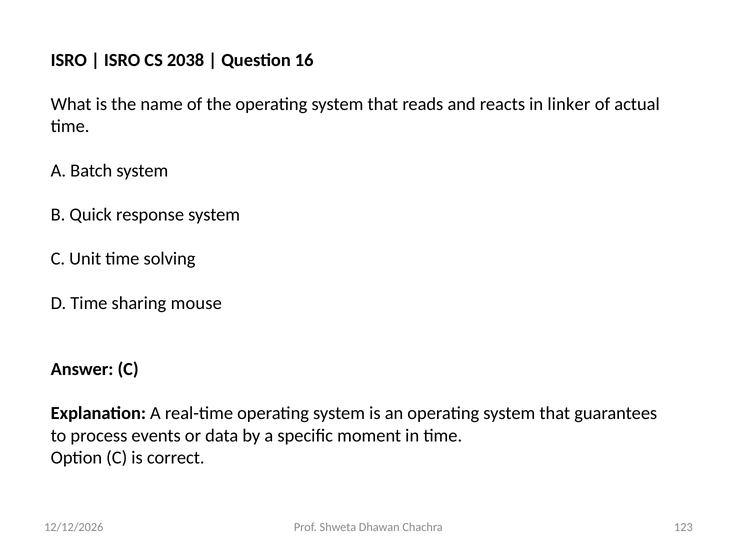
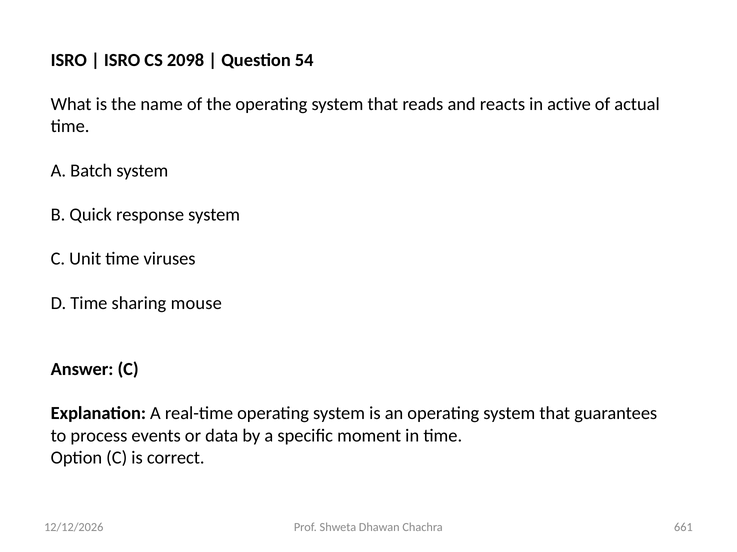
2038: 2038 -> 2098 (186, 60)
16: 16 -> 54 (304, 60)
linker: linker -> active (569, 104)
solving: solving -> viruses (170, 259)
123: 123 -> 661 (683, 528)
